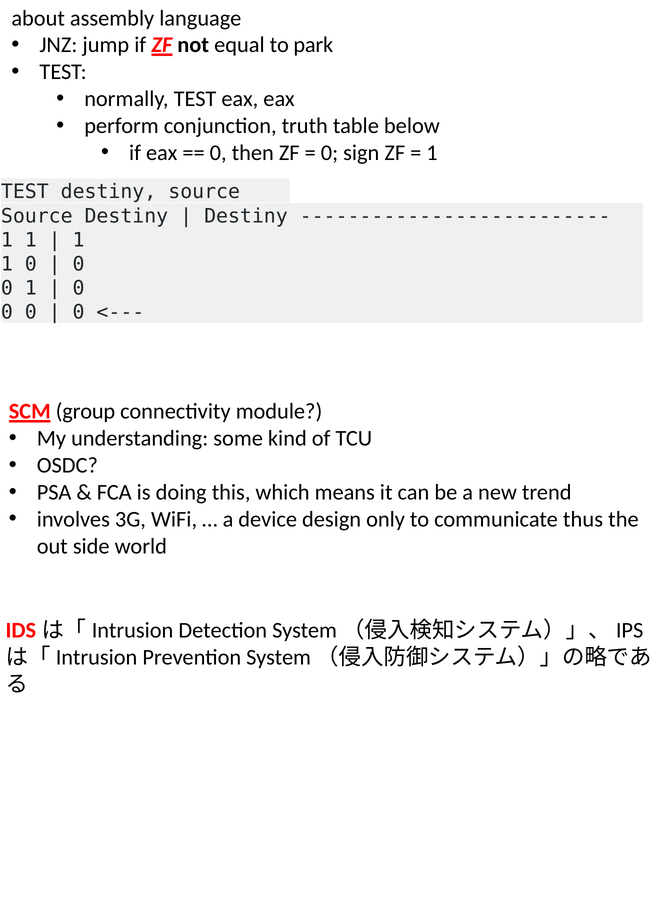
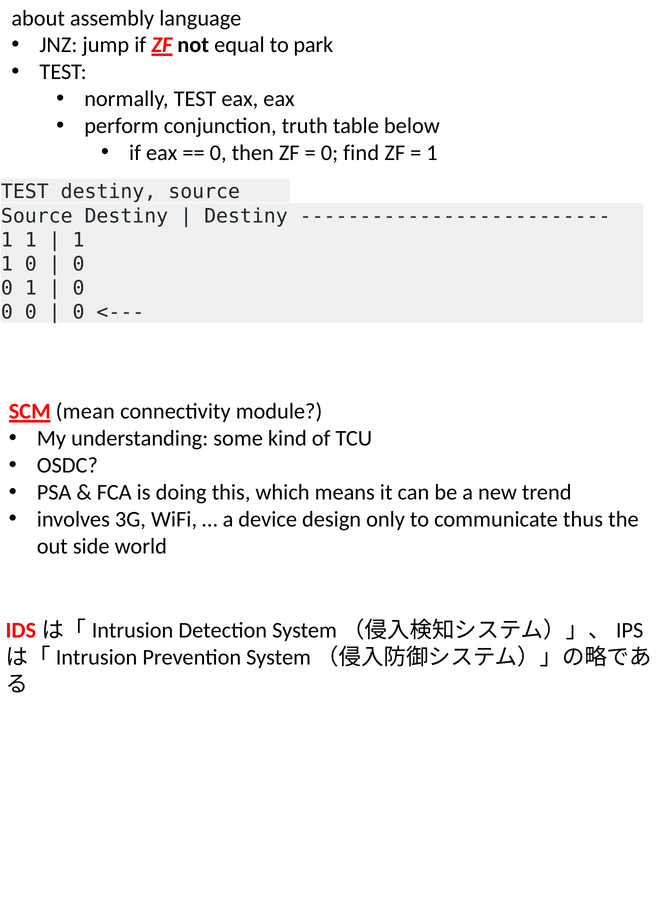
sign: sign -> find (361, 153)
group: group -> mean (85, 411)
